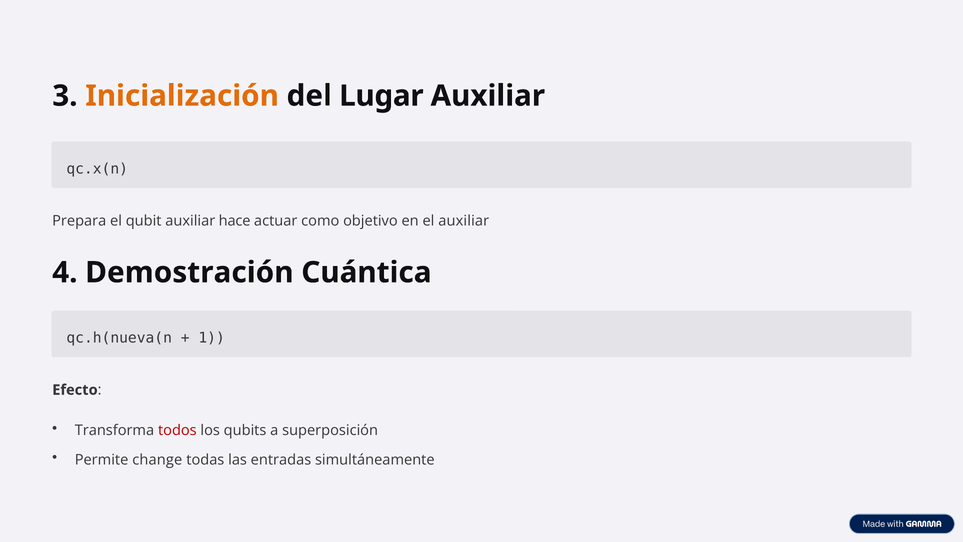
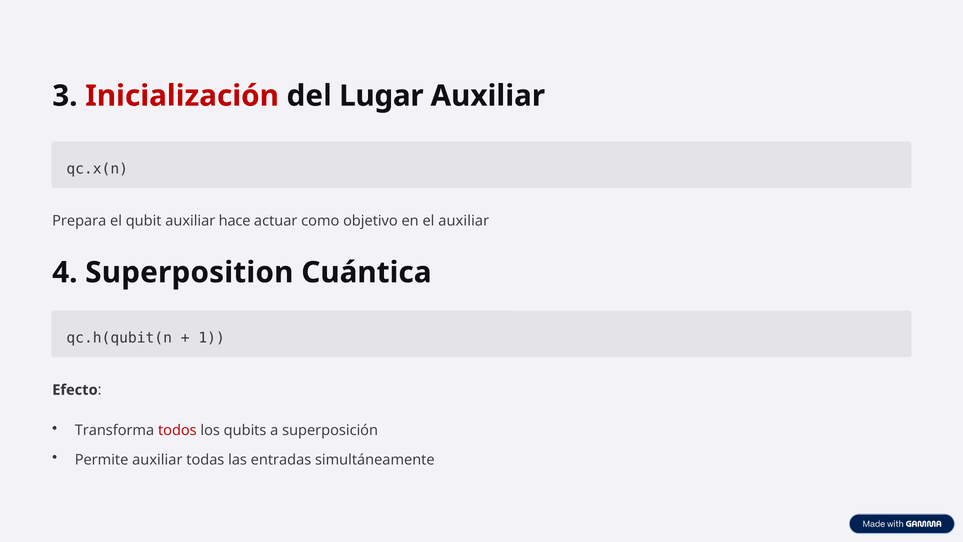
Inicialización colour: orange -> red (182, 96)
Demostración: Demostración -> Superposition (189, 272)
qc.h(nueva(n: qc.h(nueva(n -> qc.h(qubit(n (119, 338)
Permite change: change -> auxiliar (157, 459)
